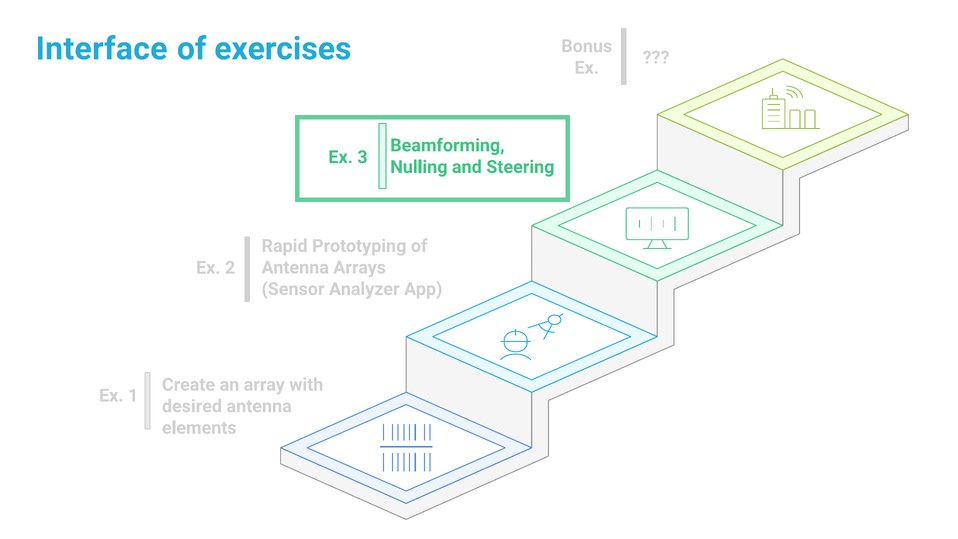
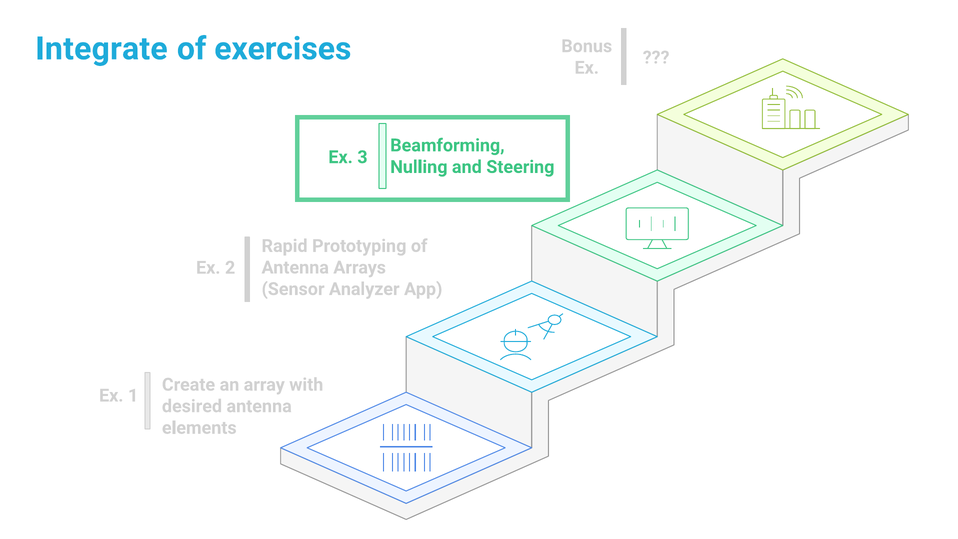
Interface: Interface -> Integrate (101, 49)
